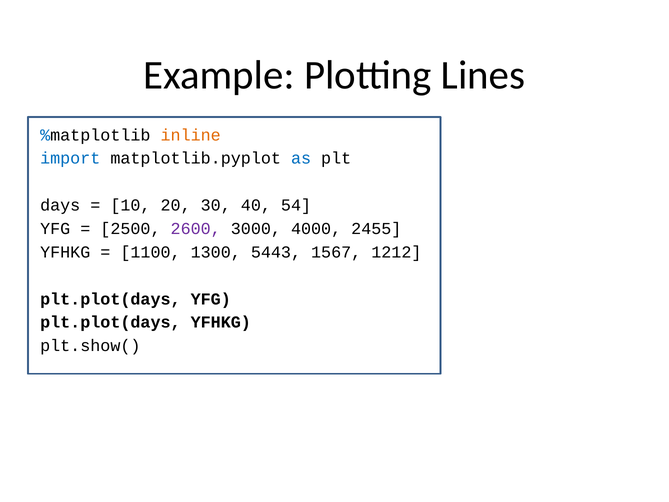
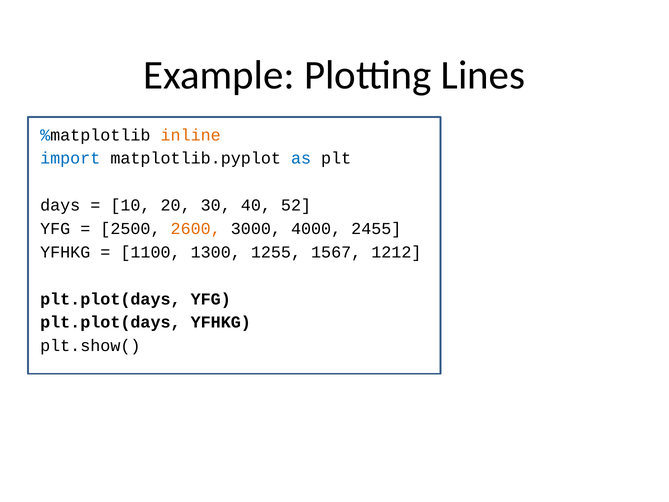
54: 54 -> 52 (296, 205)
2600 colour: purple -> orange (196, 229)
5443: 5443 -> 1255 (276, 252)
